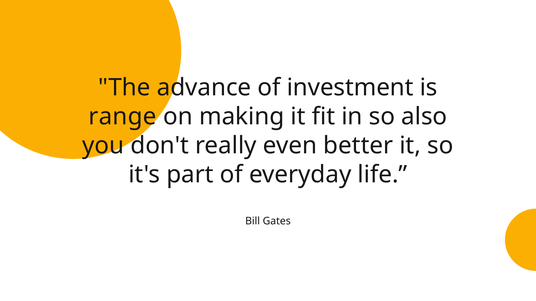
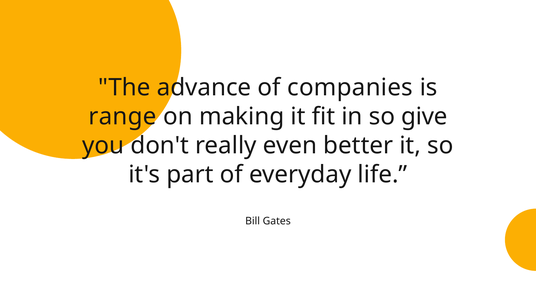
investment: investment -> companies (350, 88)
also: also -> give (424, 117)
